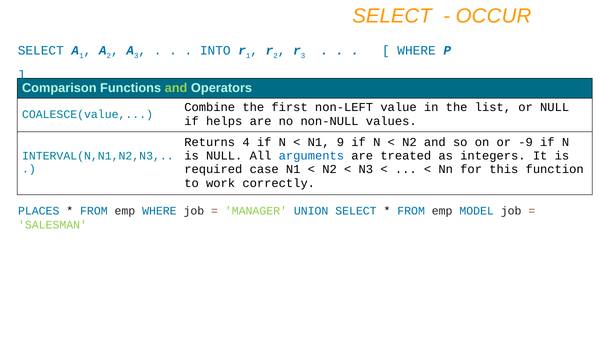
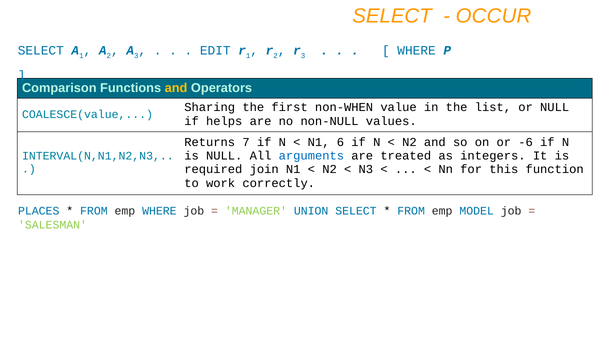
INTO: INTO -> EDIT (215, 51)
and colour: light green -> yellow (176, 88)
Combine: Combine -> Sharing (210, 107)
non-LEFT: non-LEFT -> non-WHEN (344, 107)
4: 4 -> 7 (246, 142)
9: 9 -> 6 (340, 142)
-9: -9 -> -6 (526, 142)
case: case -> join (264, 169)
